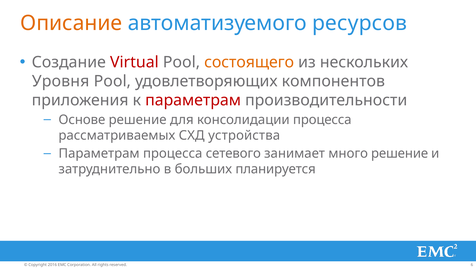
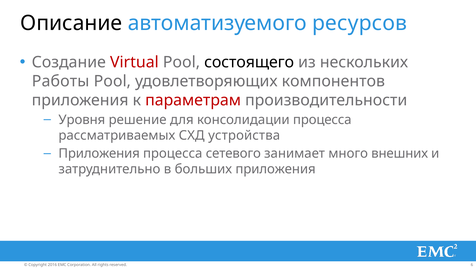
Описание colour: orange -> black (71, 23)
состоящего colour: orange -> black (249, 62)
Уровня: Уровня -> Работы (61, 81)
Основе: Основе -> Уровня (82, 120)
Параметрам: Параметрам -> Приложения (99, 153)
много решение: решение -> внешних (400, 153)
больших планируется: планируется -> приложения (276, 169)
